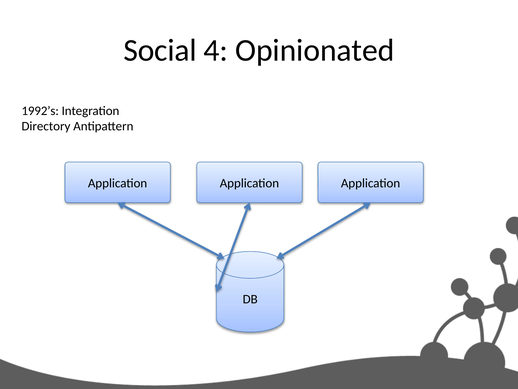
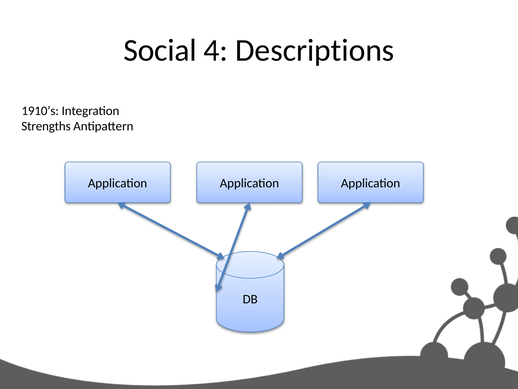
Opinionated: Opinionated -> Descriptions (315, 50)
1992’s: 1992’s -> 1910’s (40, 111)
Directory: Directory -> Strengths (46, 126)
